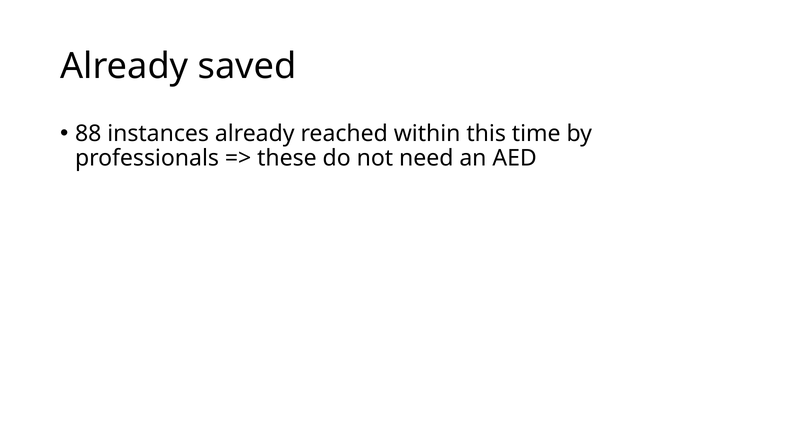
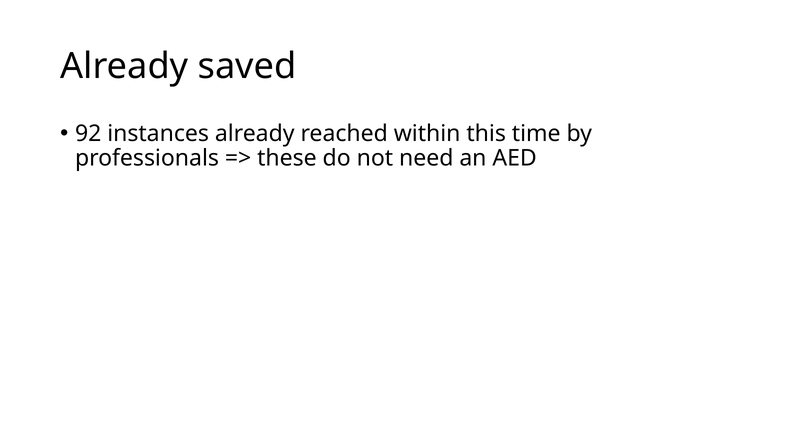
88: 88 -> 92 (88, 134)
